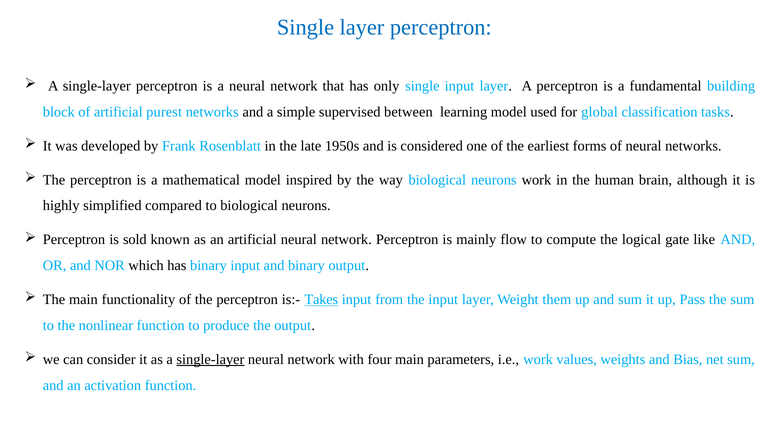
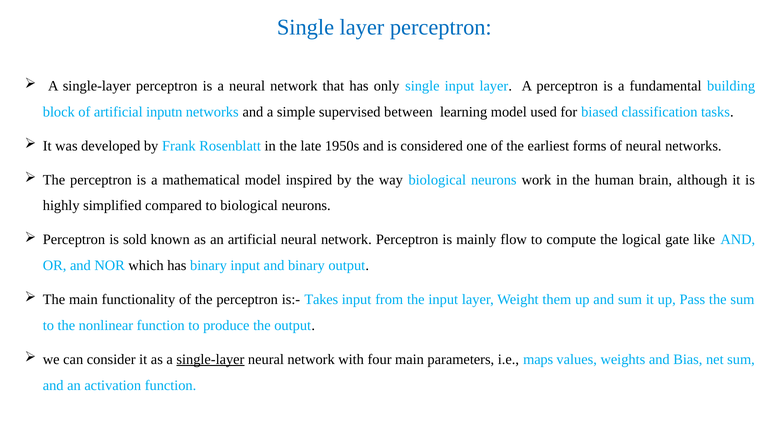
purest: purest -> inputn (164, 112)
global: global -> biased (600, 112)
Takes underline: present -> none (321, 300)
i.e work: work -> maps (538, 360)
